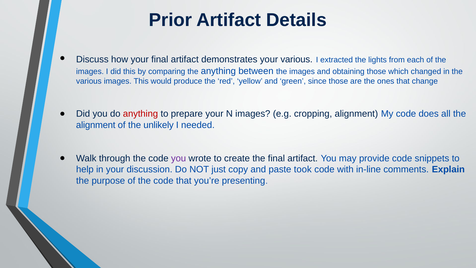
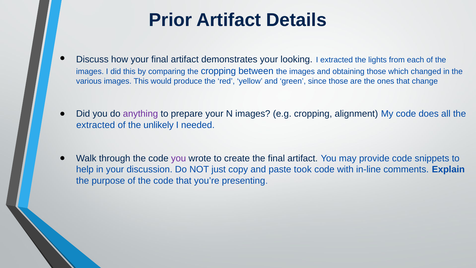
your various: various -> looking (297, 59)
the anything: anything -> cropping (218, 71)
anything colour: red -> purple (140, 114)
alignment: alignment -> extracted (96, 125)
